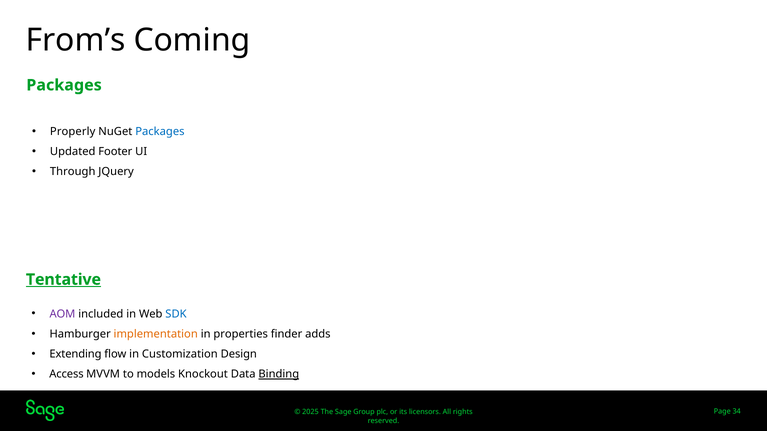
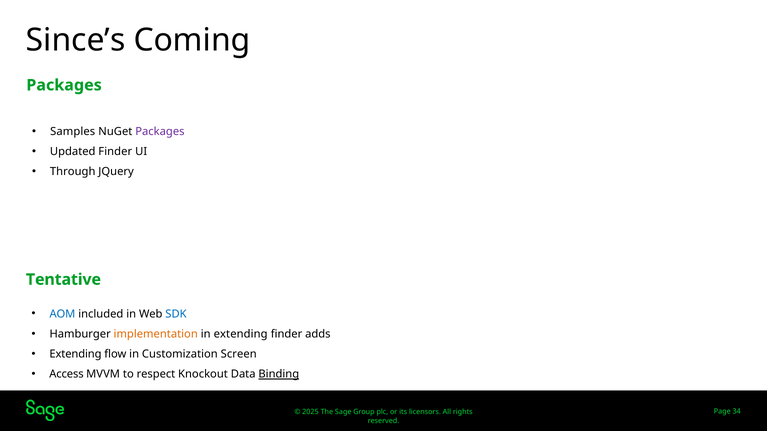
From’s: From’s -> Since’s (76, 40)
Properly: Properly -> Samples (73, 132)
Packages colour: blue -> purple (160, 132)
Updated Footer: Footer -> Finder (115, 152)
Tentative underline: present -> none (63, 280)
AOM colour: purple -> blue (62, 314)
in properties: properties -> extending (241, 334)
Design: Design -> Screen (239, 354)
models: models -> respect (156, 375)
